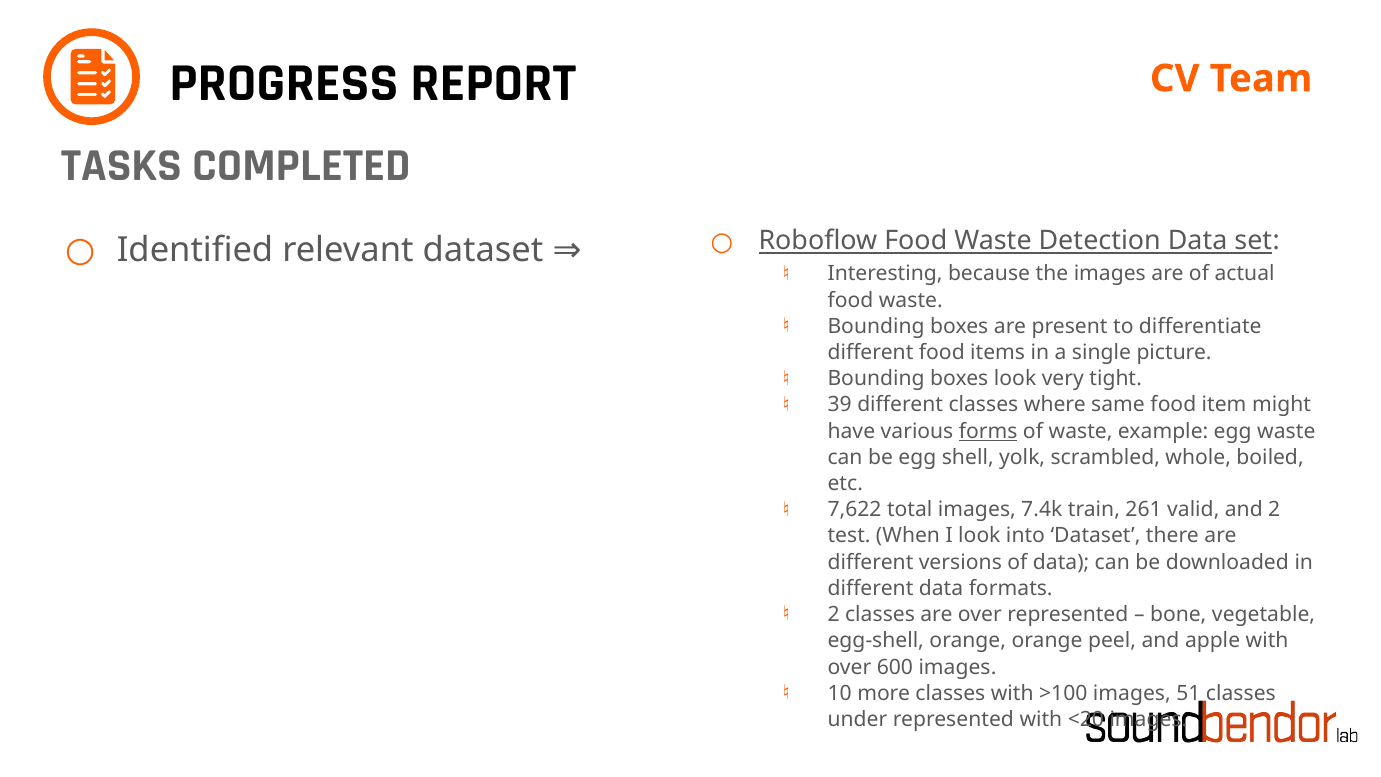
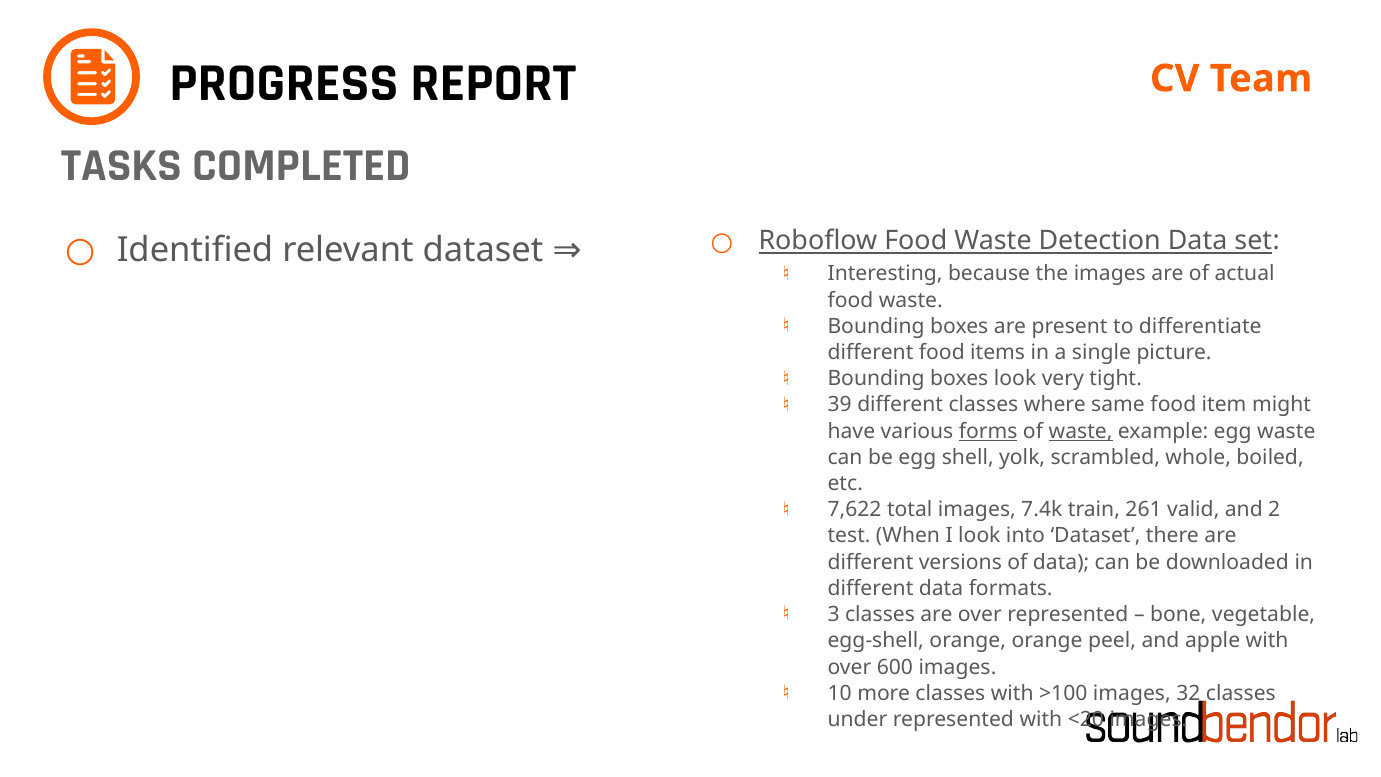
waste underline: none -> present (1081, 431)
2: 2 -> 3 (834, 614)
51: 51 -> 32 (1188, 693)
